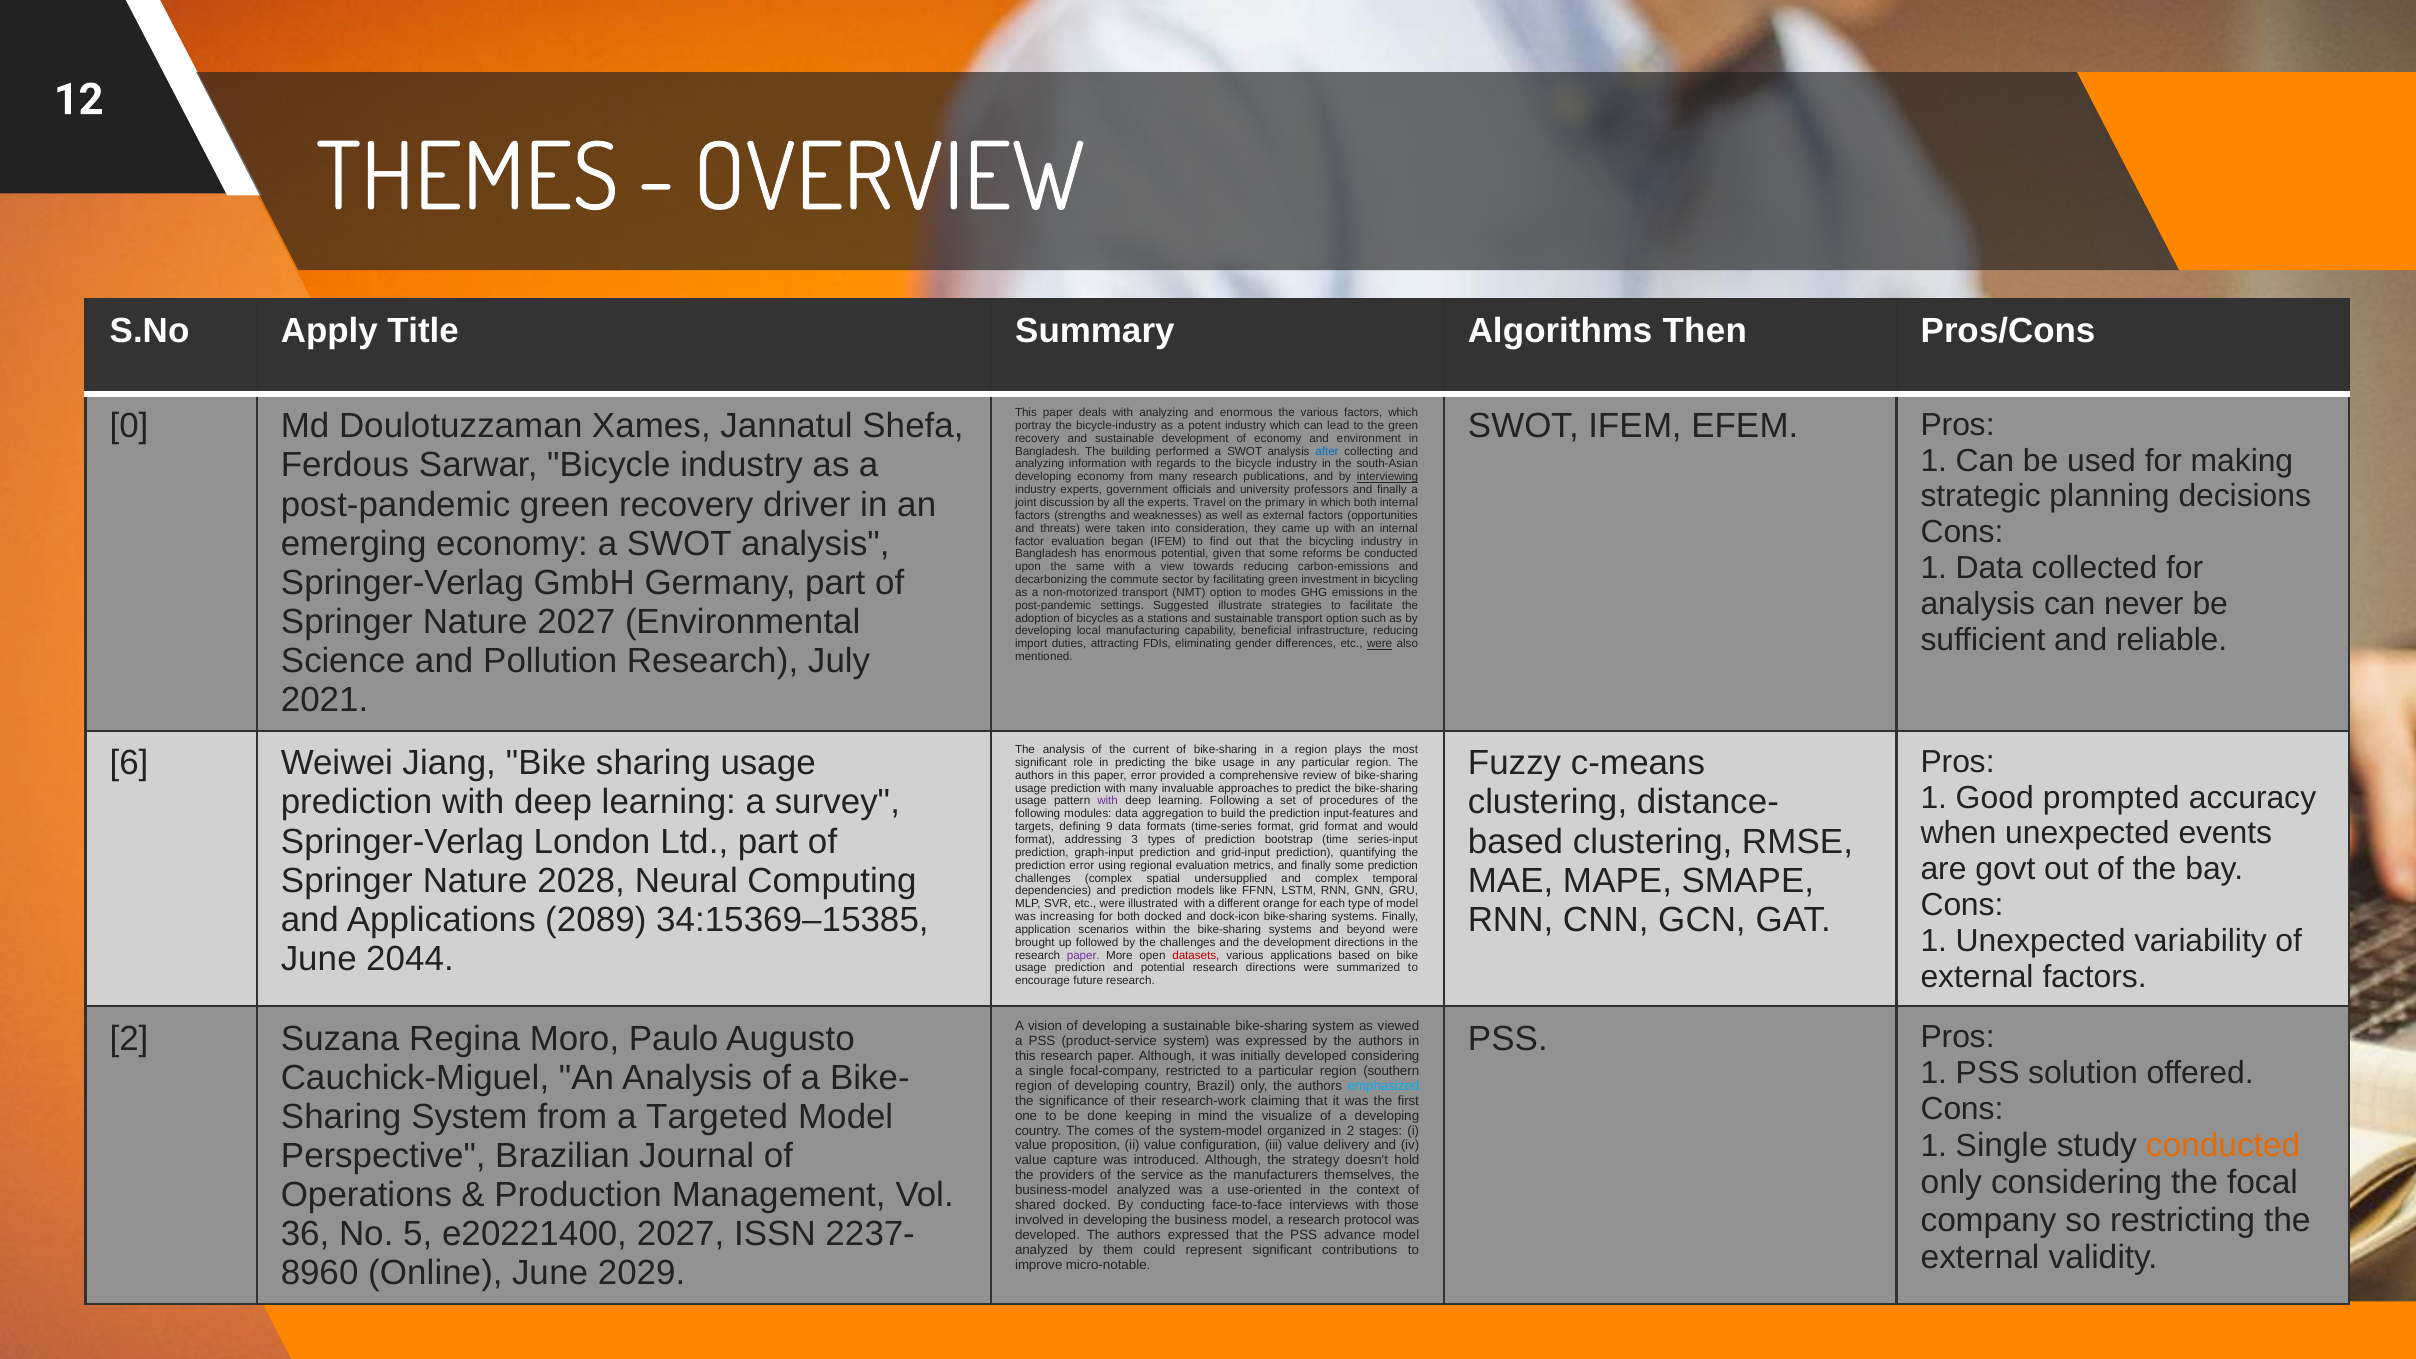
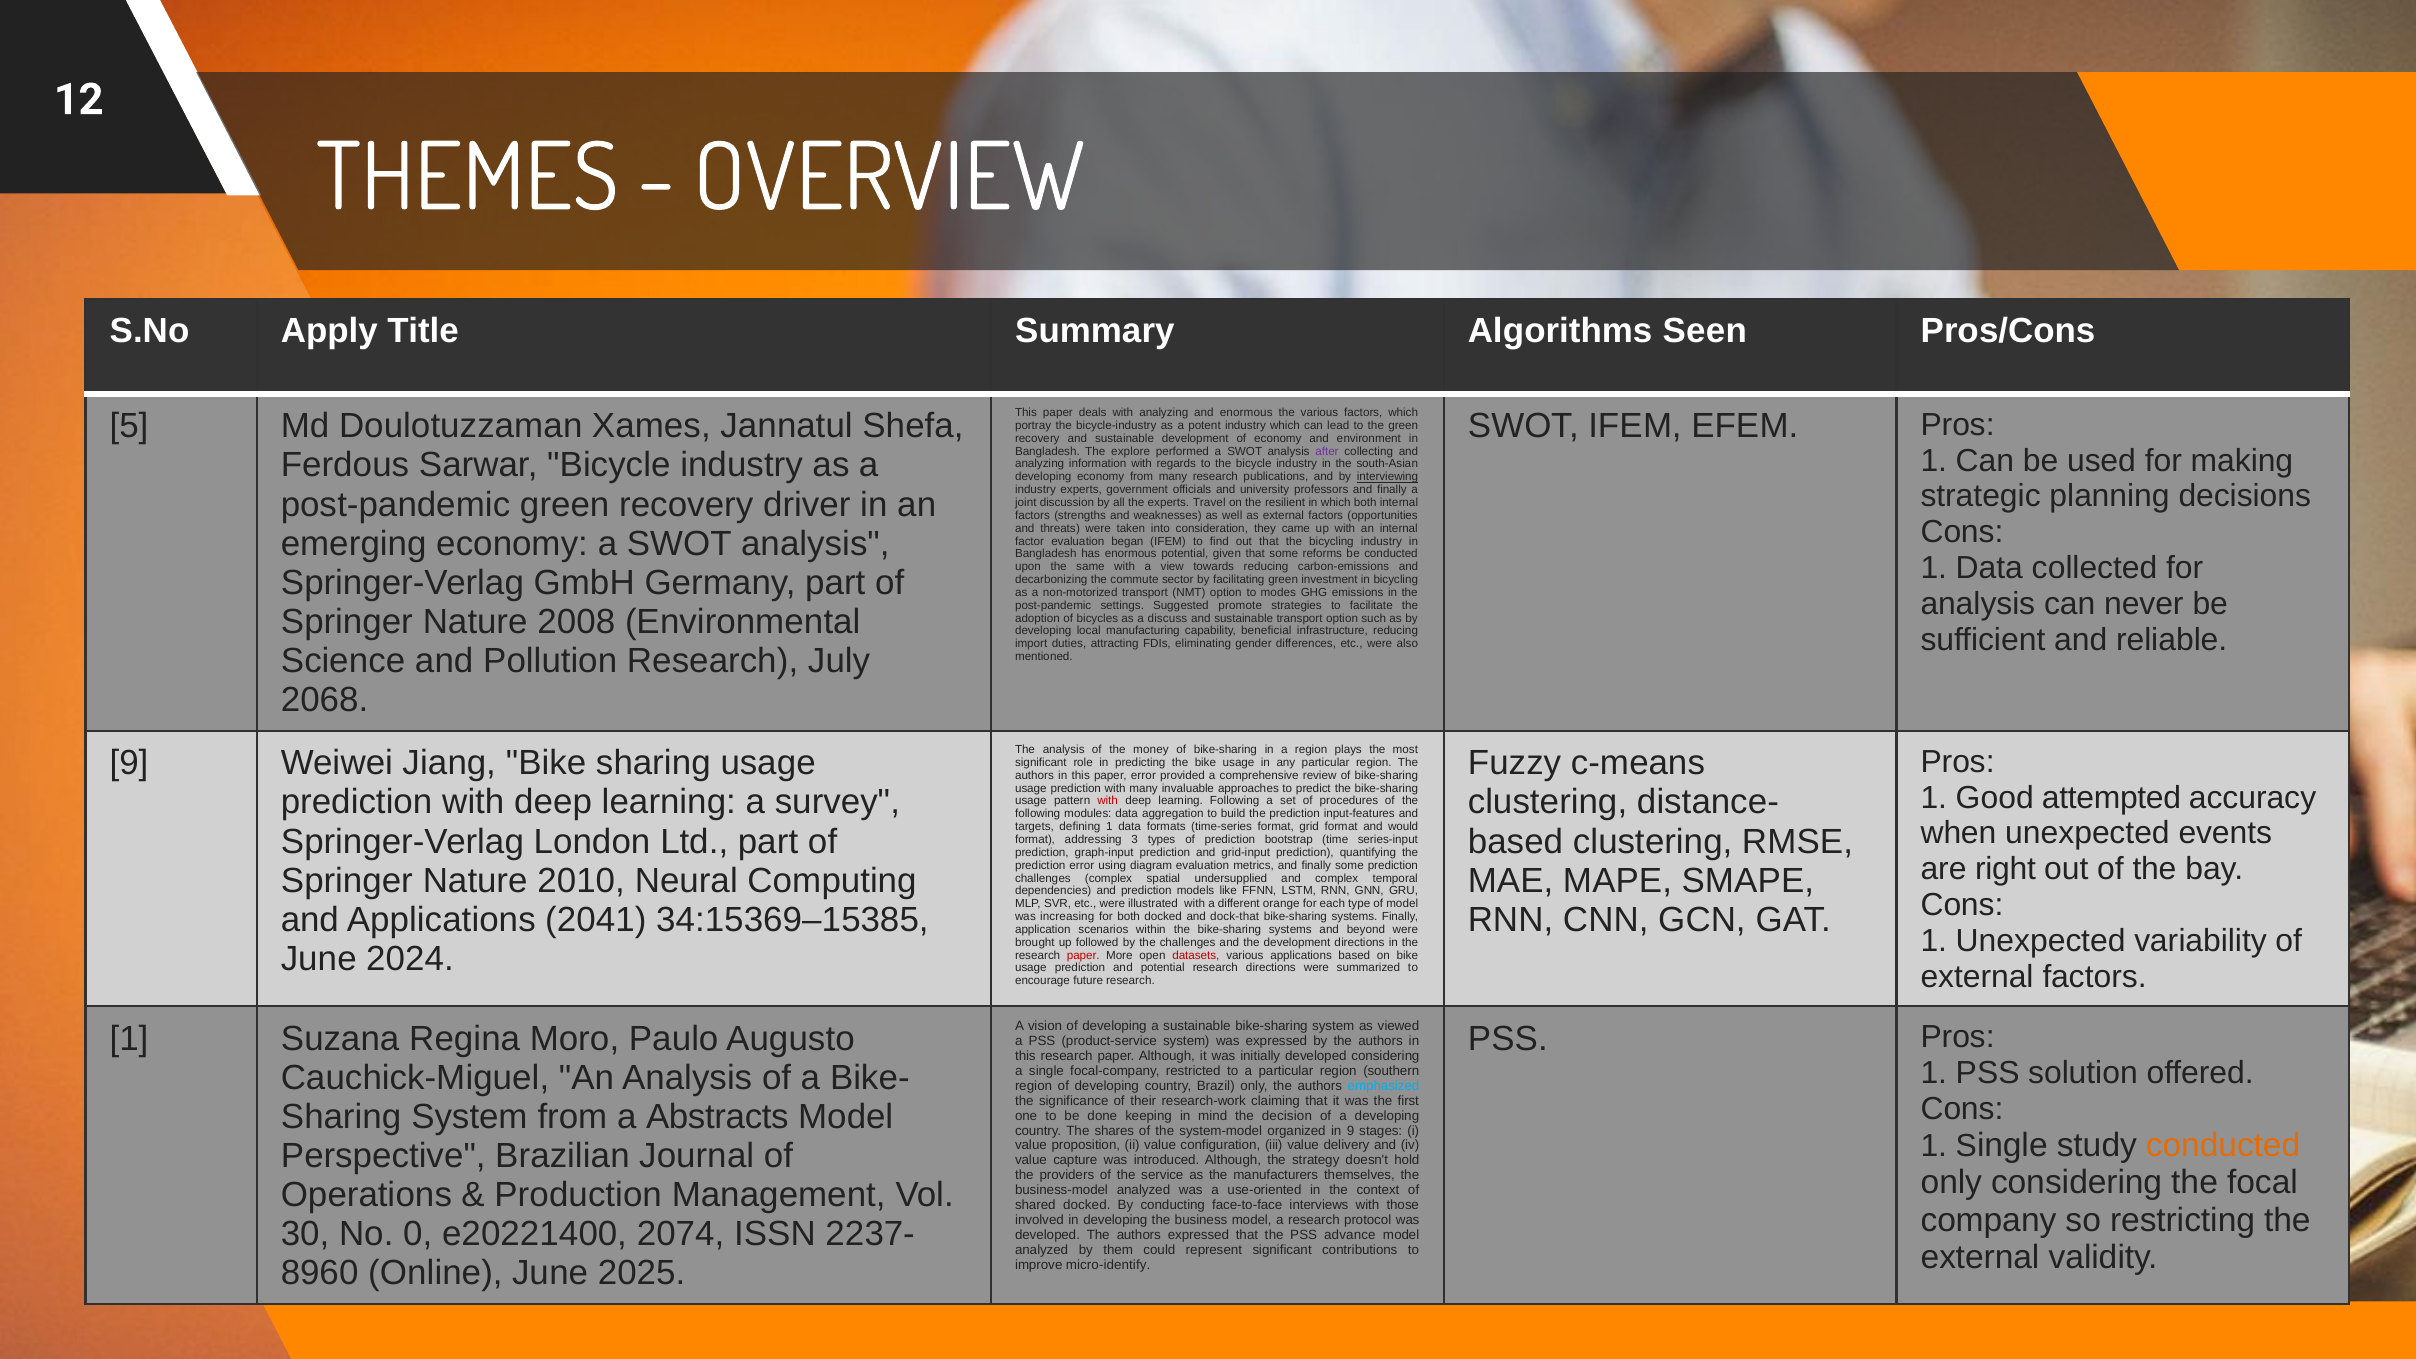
Then: Then -> Seen (1705, 331)
0: 0 -> 5 (129, 426)
building: building -> explore (1131, 451)
after colour: blue -> purple (1327, 451)
primary: primary -> resilient (1285, 503)
illustrate: illustrate -> promote (1240, 605)
Nature 2027: 2027 -> 2008 (576, 622)
stations: stations -> discuss (1167, 618)
were underline: present -> none (1380, 644)
2021: 2021 -> 2068 (325, 700)
current: current -> money (1151, 750)
6: 6 -> 9 (129, 763)
prompted: prompted -> attempted (2112, 798)
with colour: purple -> red (1108, 801)
defining 9: 9 -> 1 (1109, 827)
govt: govt -> right (2005, 869)
regional: regional -> diagram (1151, 865)
2028: 2028 -> 2010 (581, 881)
2089: 2089 -> 2041 (596, 920)
dock-icon: dock-icon -> dock-that (1235, 917)
2044: 2044 -> 2024 (410, 959)
paper colour: purple -> red (1083, 955)
2: 2 -> 1 (129, 1039)
Targeted: Targeted -> Abstracts (717, 1117)
visualize: visualize -> decision (1287, 1116)
comes: comes -> shares (1114, 1131)
in 2: 2 -> 9 (1351, 1131)
36: 36 -> 30 (305, 1234)
5: 5 -> 0 (418, 1234)
e20221400 2027: 2027 -> 2074 (681, 1234)
2029: 2029 -> 2025 (642, 1273)
micro-notable: micro-notable -> micro-identify (1108, 1265)
